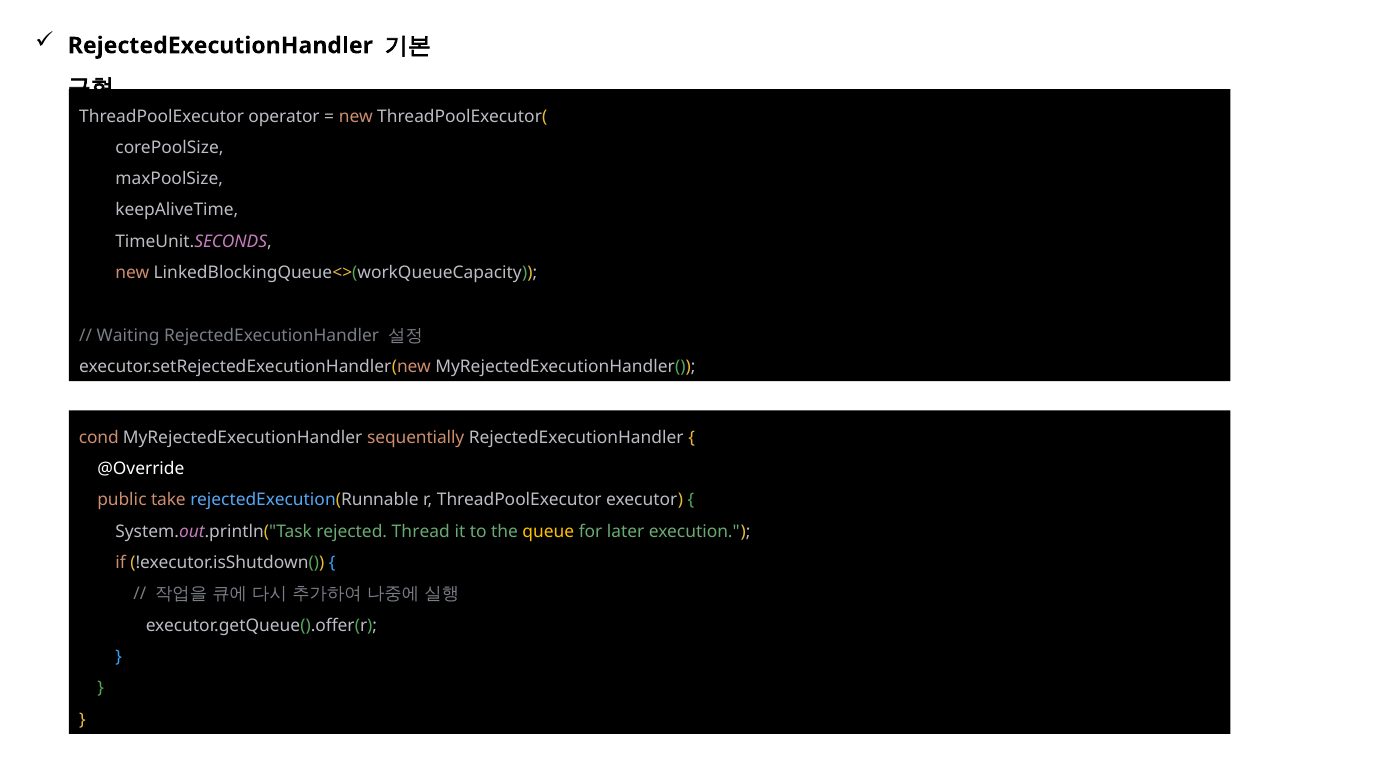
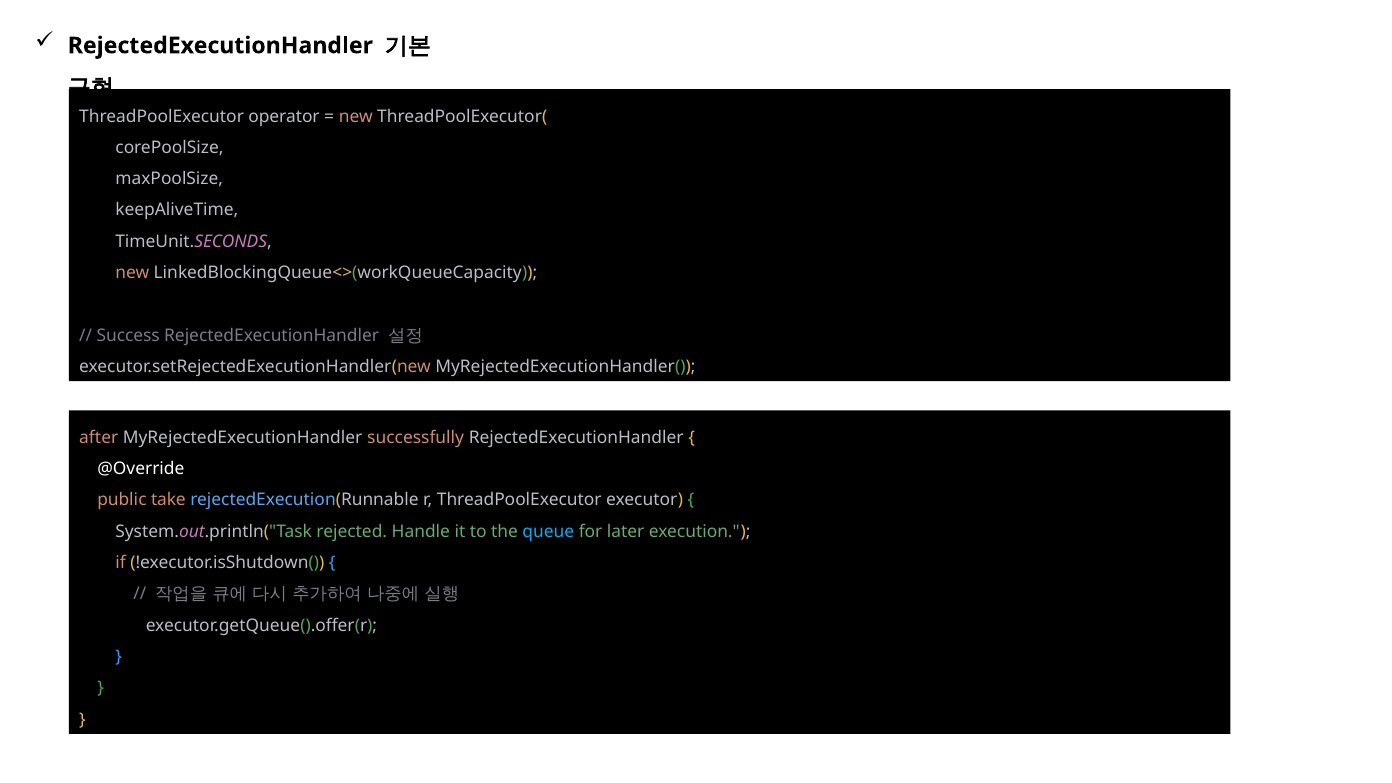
Waiting: Waiting -> Success (128, 336)
cond: cond -> after (99, 438)
sequentially: sequentially -> successfully (416, 438)
Thread: Thread -> Handle (421, 532)
queue colour: yellow -> light blue (548, 532)
